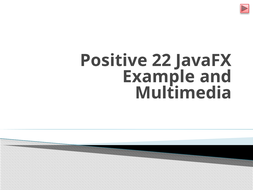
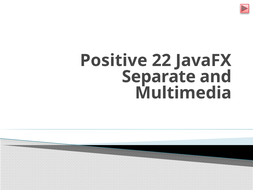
Example: Example -> Separate (159, 77)
